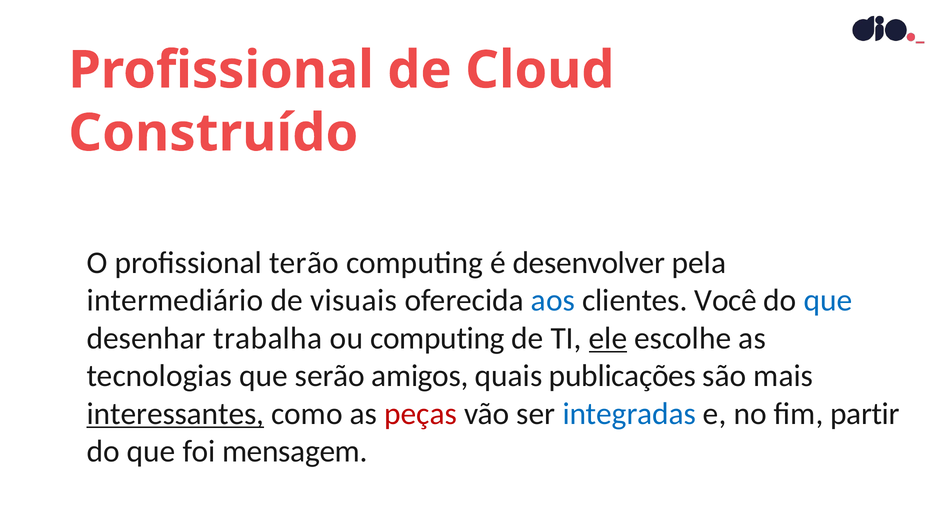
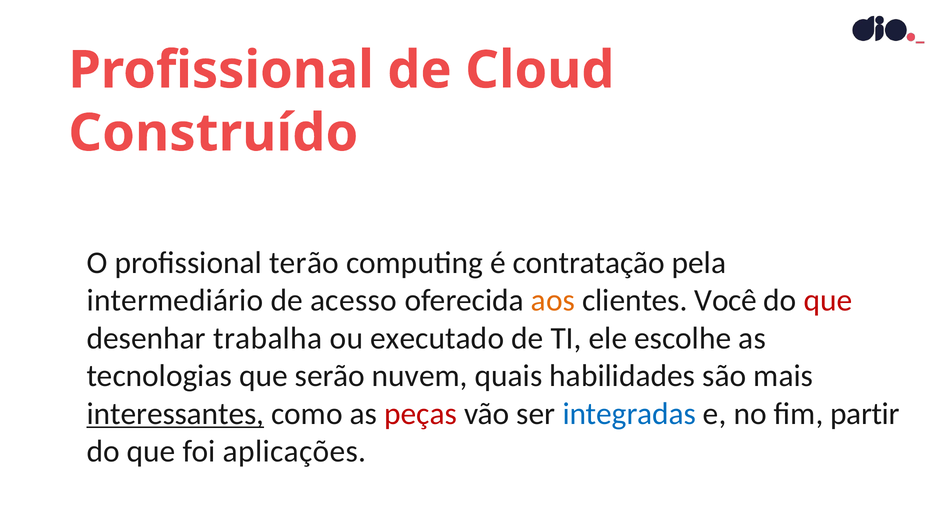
desenvolver: desenvolver -> contratação (589, 263)
visuais: visuais -> acesso (353, 301)
aos colour: blue -> orange (553, 301)
que colour: blue -> red (828, 301)
ou computing: computing -> executado (437, 338)
ele underline: present -> none (608, 338)
amigos: amigos -> nuvem (420, 376)
publicações: publicações -> habilidades (622, 376)
mensagem: mensagem -> aplicações (295, 452)
